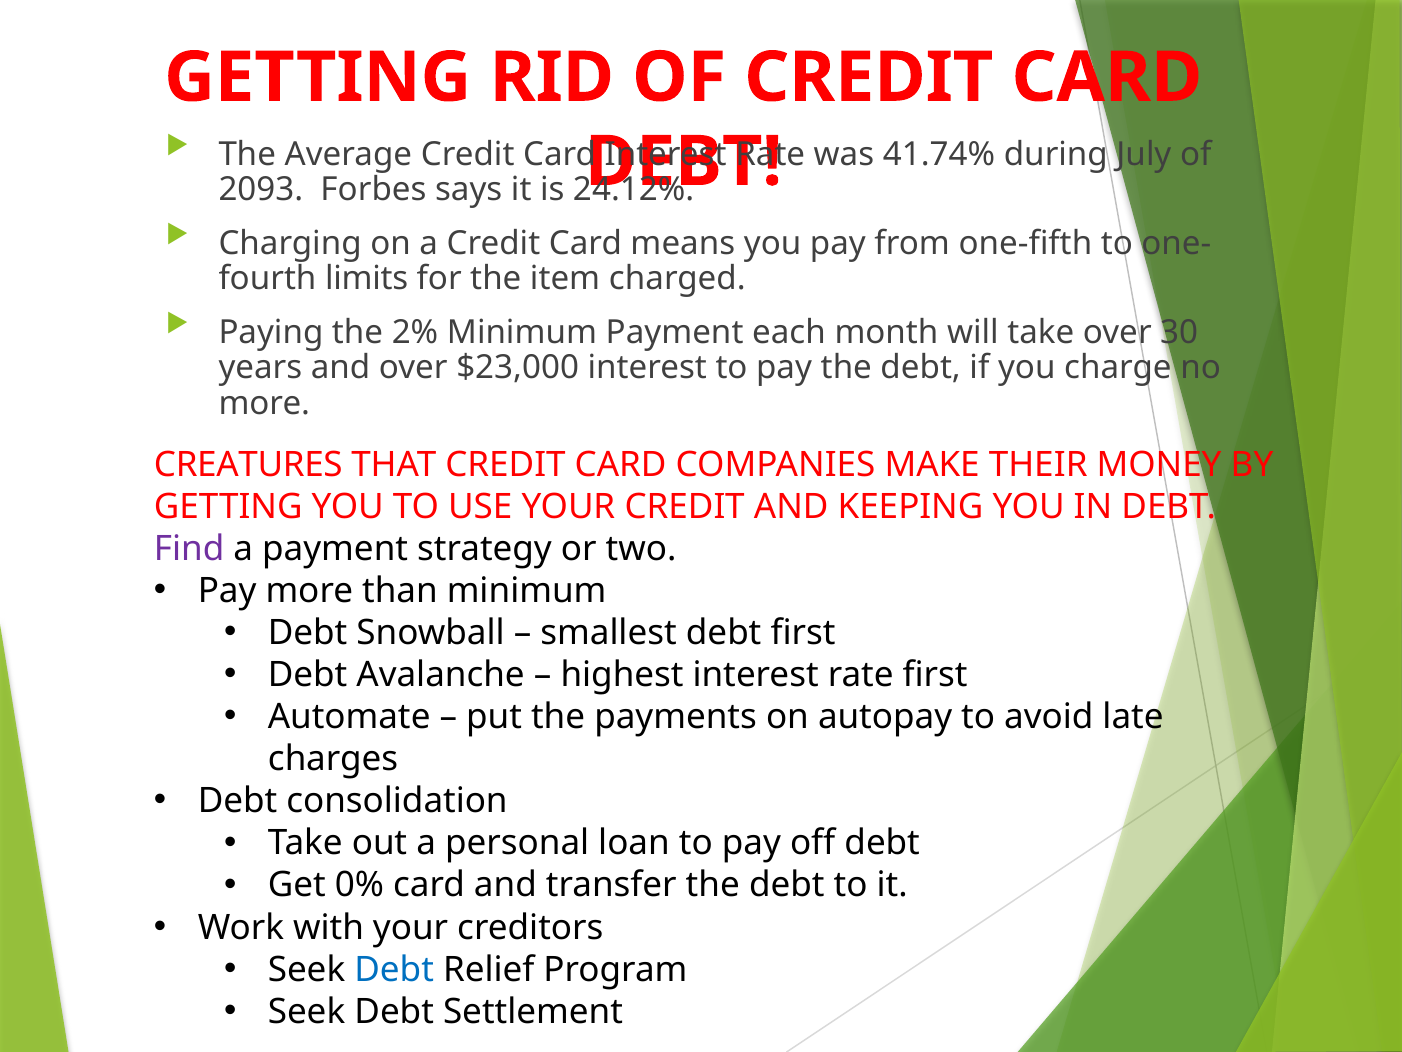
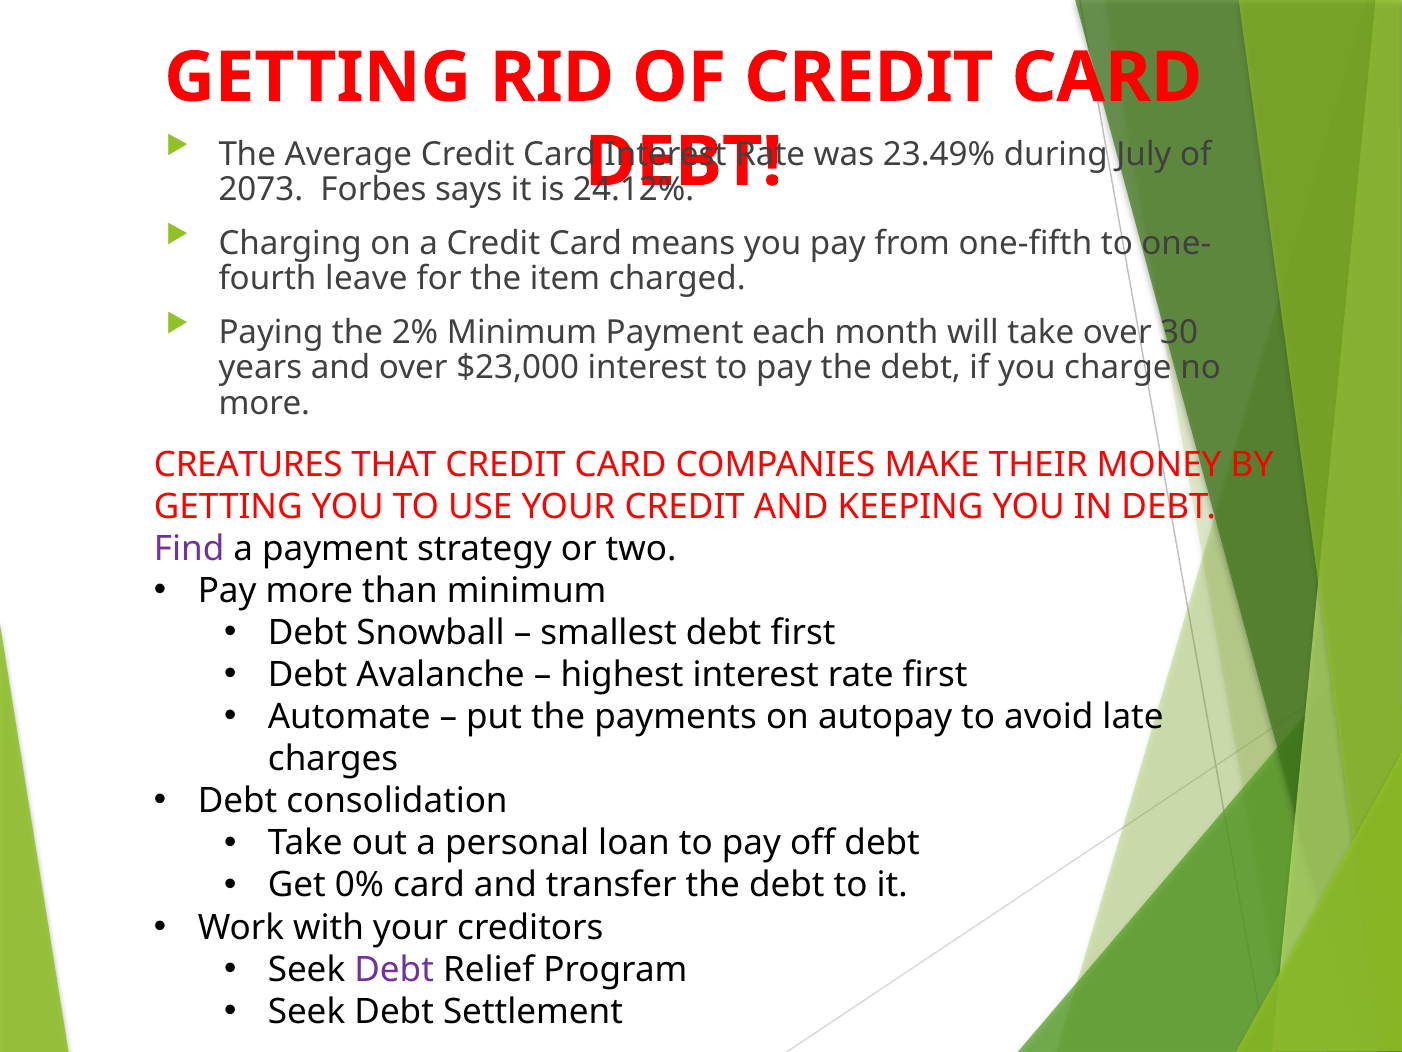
41.74%: 41.74% -> 23.49% (939, 154)
2093: 2093 -> 2073 (261, 190)
limits: limits -> leave (366, 279)
Debt colour: blue -> purple (394, 969)
